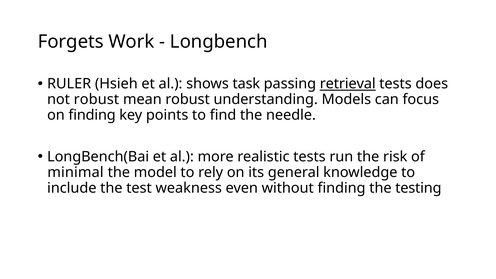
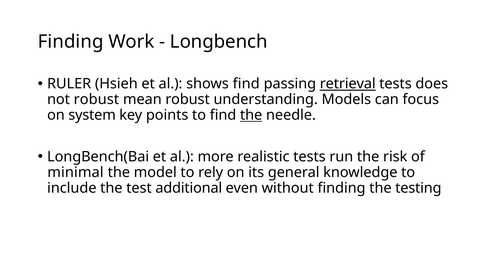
Forgets: Forgets -> Finding (71, 42)
shows task: task -> find (246, 84)
on finding: finding -> system (92, 115)
the underline: none -> present (251, 115)
weakness: weakness -> additional (189, 188)
